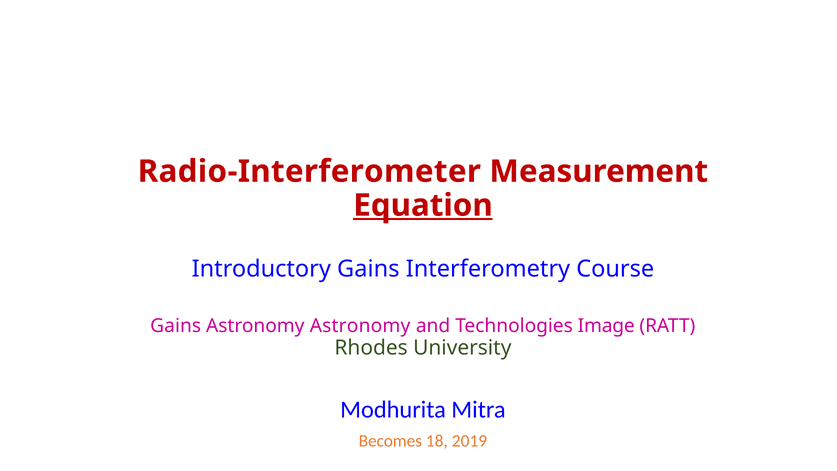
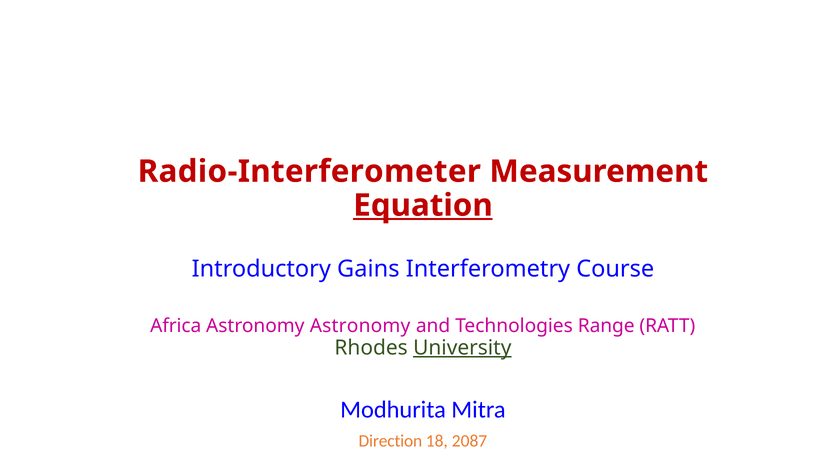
Gains: Gains -> Africa (176, 326)
Image: Image -> Range (606, 326)
University underline: none -> present (462, 348)
Becomes: Becomes -> Direction (390, 441)
2019: 2019 -> 2087 (470, 441)
